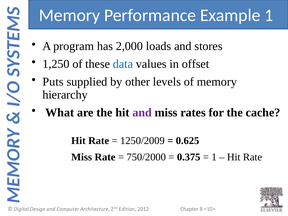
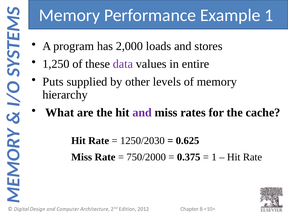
data colour: blue -> purple (123, 64)
offset: offset -> entire (196, 64)
1250/2009: 1250/2009 -> 1250/2030 (142, 141)
